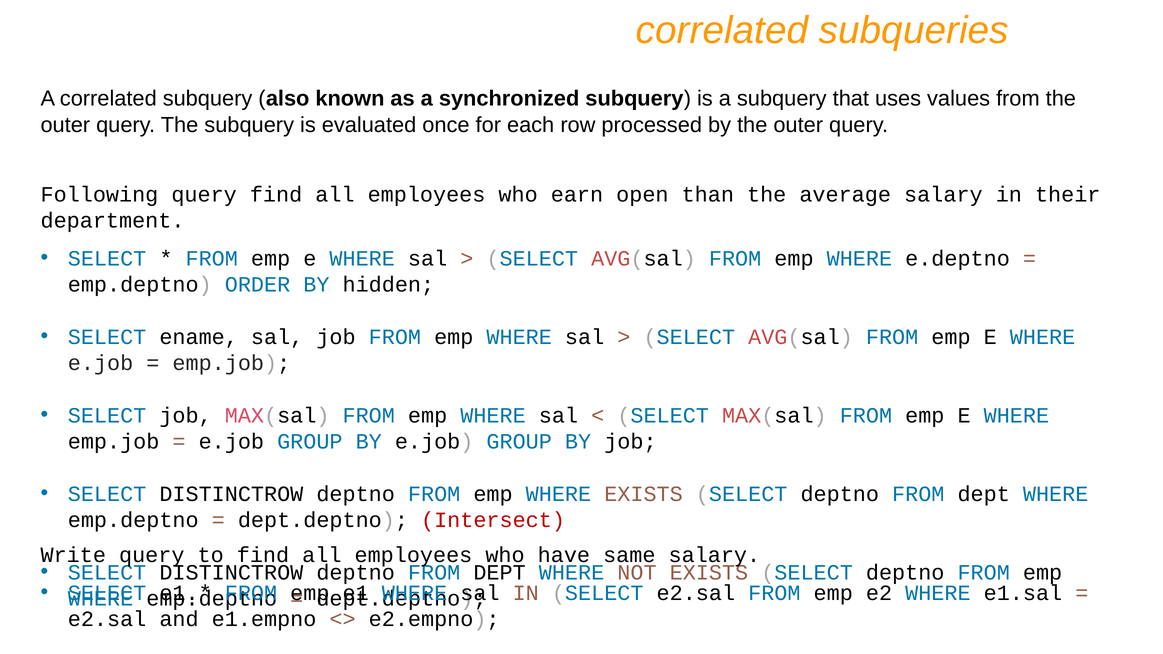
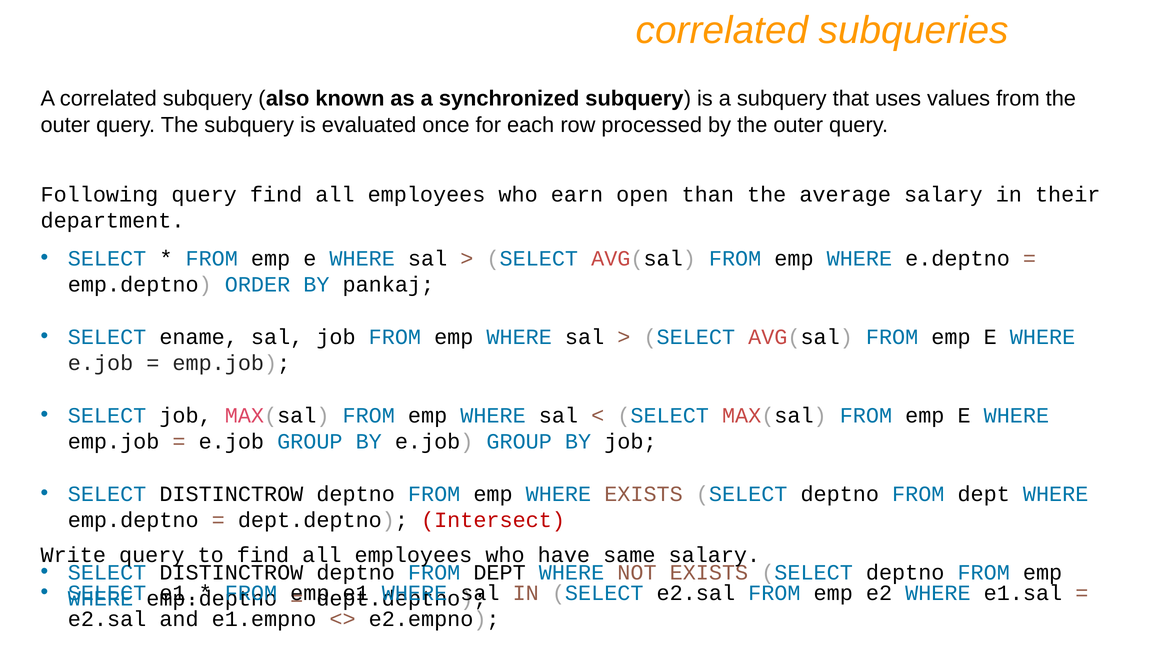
hidden: hidden -> pankaj (388, 285)
